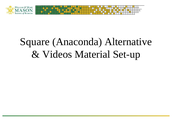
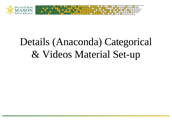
Square: Square -> Details (35, 42)
Alternative: Alternative -> Categorical (128, 42)
